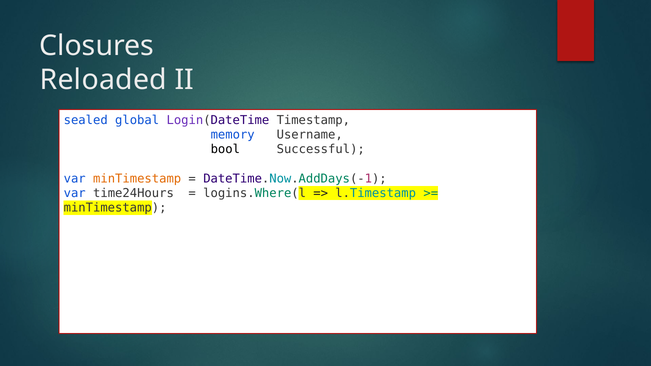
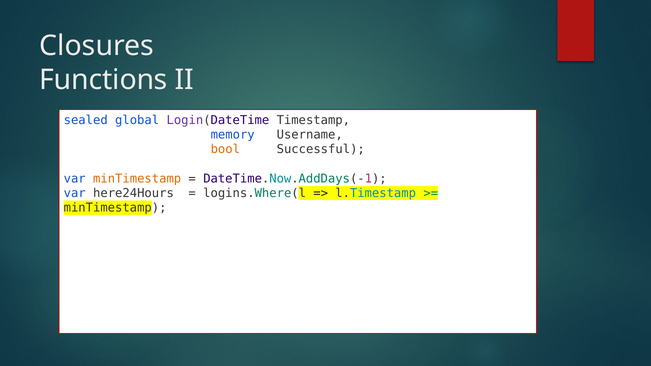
Reloaded: Reloaded -> Functions (103, 80)
bool colour: black -> orange (225, 149)
time24Hours: time24Hours -> here24Hours (133, 193)
